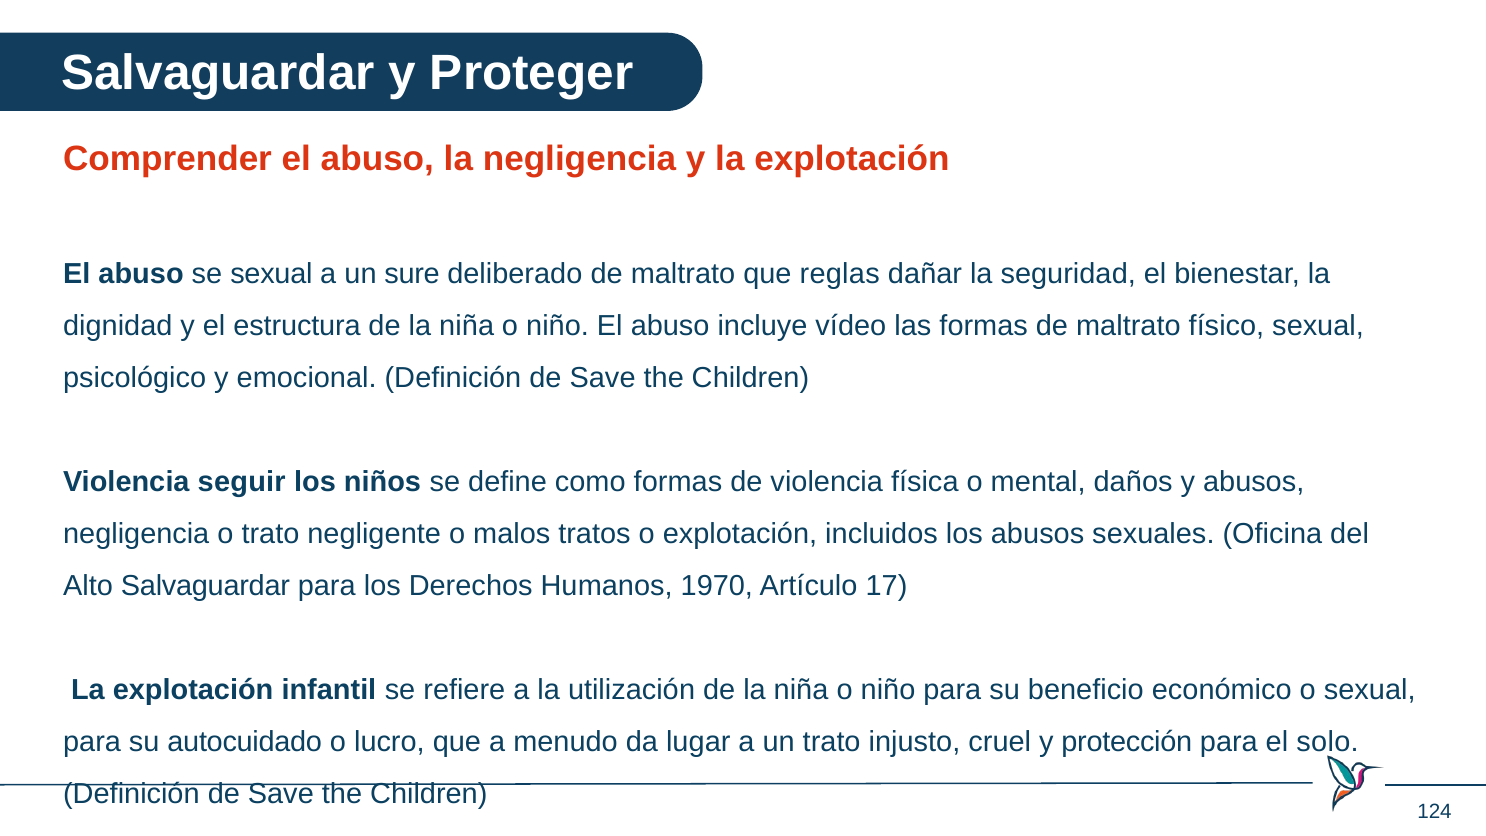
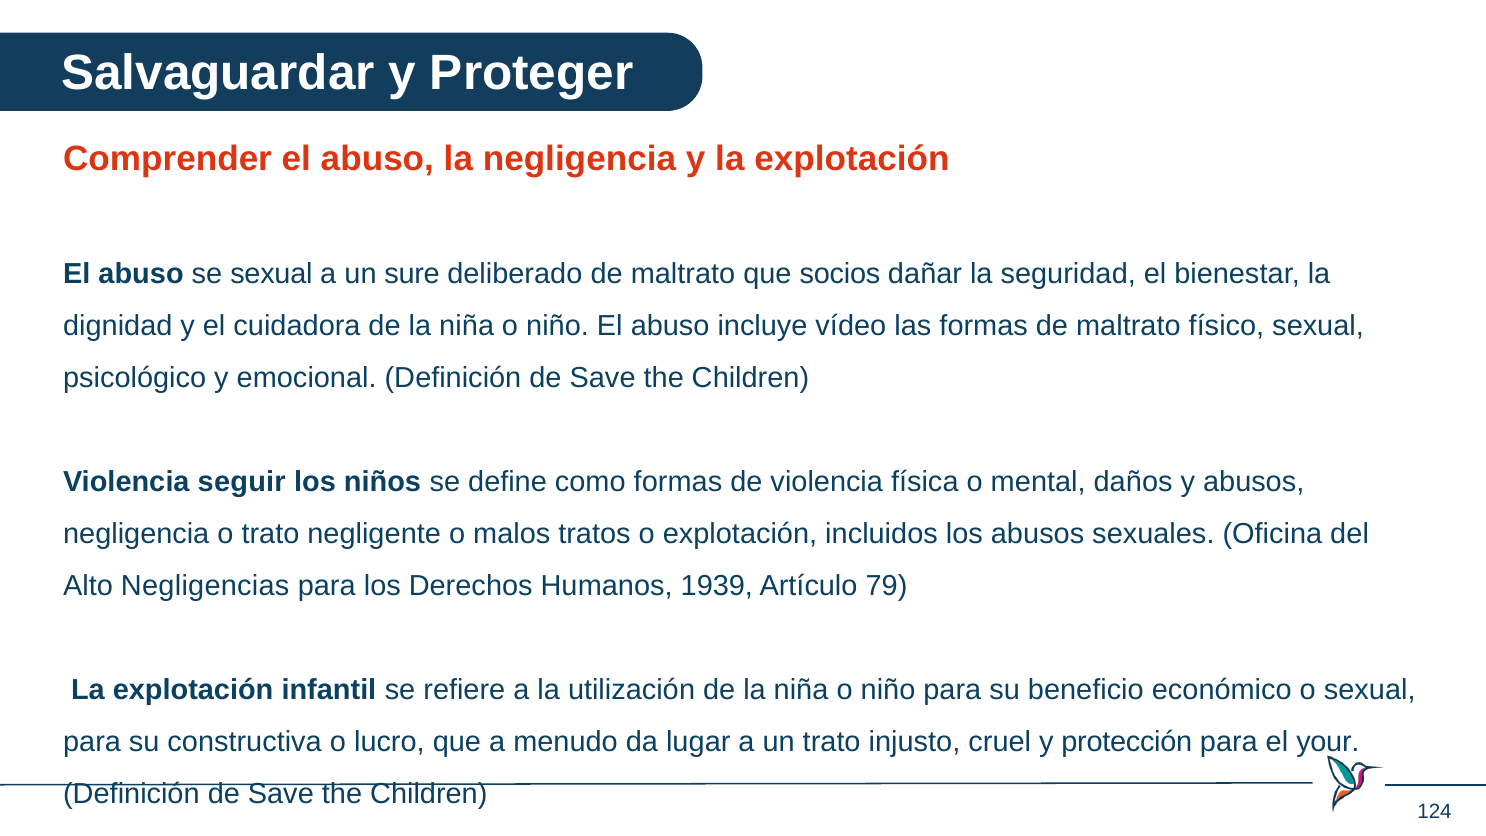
reglas: reglas -> socios (840, 274)
estructura: estructura -> cuidadora (297, 326)
Alto Salvaguardar: Salvaguardar -> Negligencias (205, 586)
1970: 1970 -> 1939 (717, 586)
17: 17 -> 79 (887, 586)
autocuidado: autocuidado -> constructiva (245, 742)
solo: solo -> your (1328, 742)
